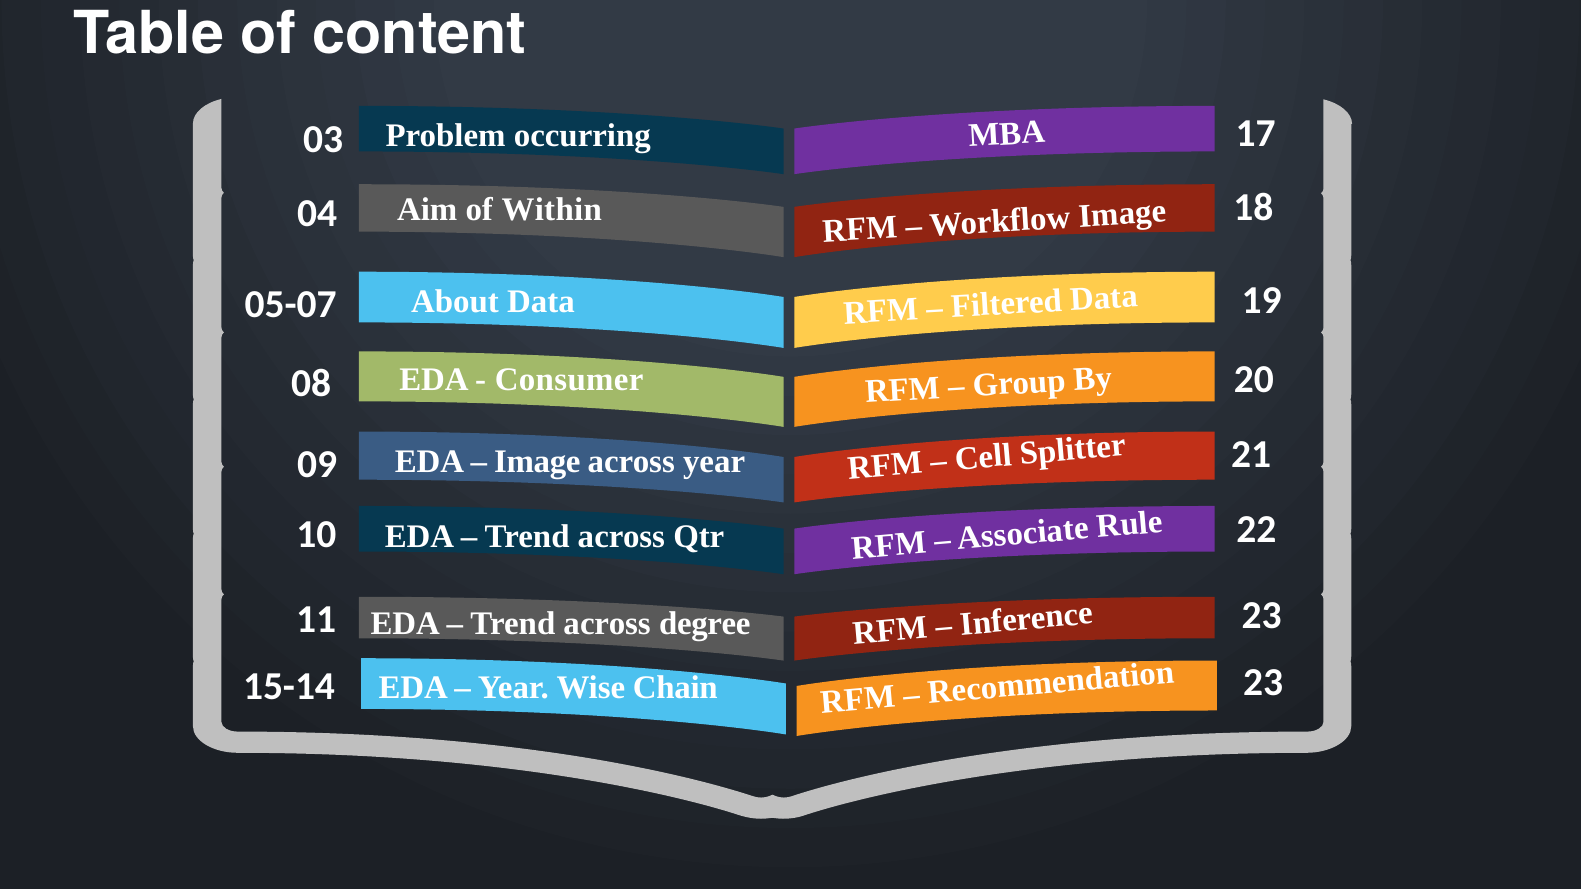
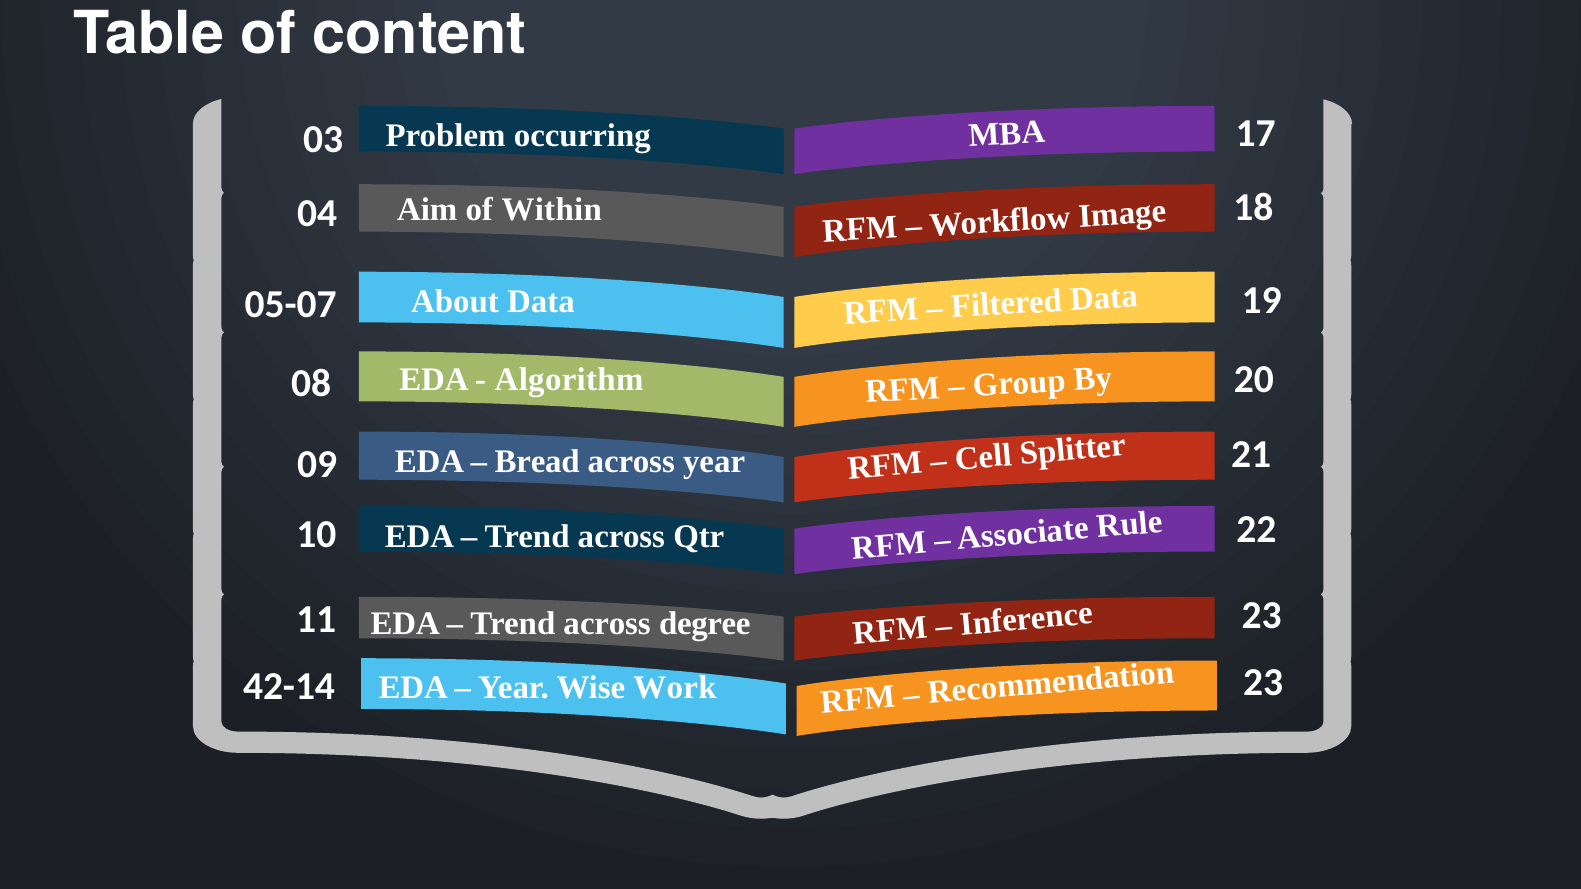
Consumer: Consumer -> Algorithm (569, 380)
Image: Image -> Bread (537, 462)
15-14: 15-14 -> 42-14 (289, 686)
Chain: Chain -> Work (675, 688)
